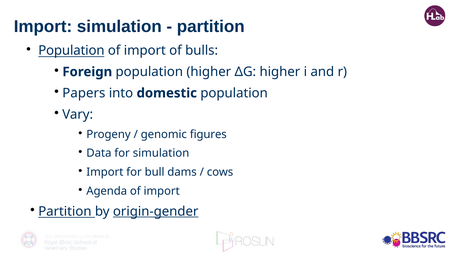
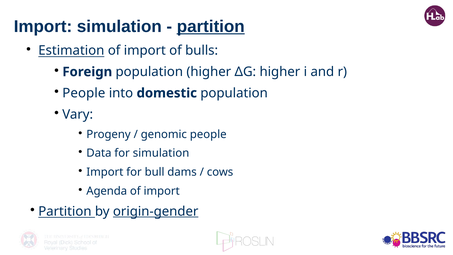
partition underline: none -> present (211, 26)
Population: Population -> Estimation (71, 51)
Papers: Papers -> People (84, 93)
genomic figures: figures -> people (208, 134)
